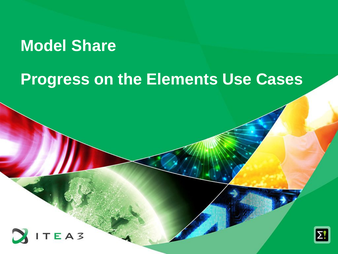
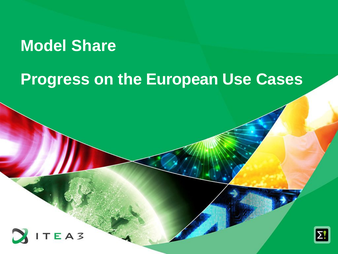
Elements: Elements -> European (182, 79)
